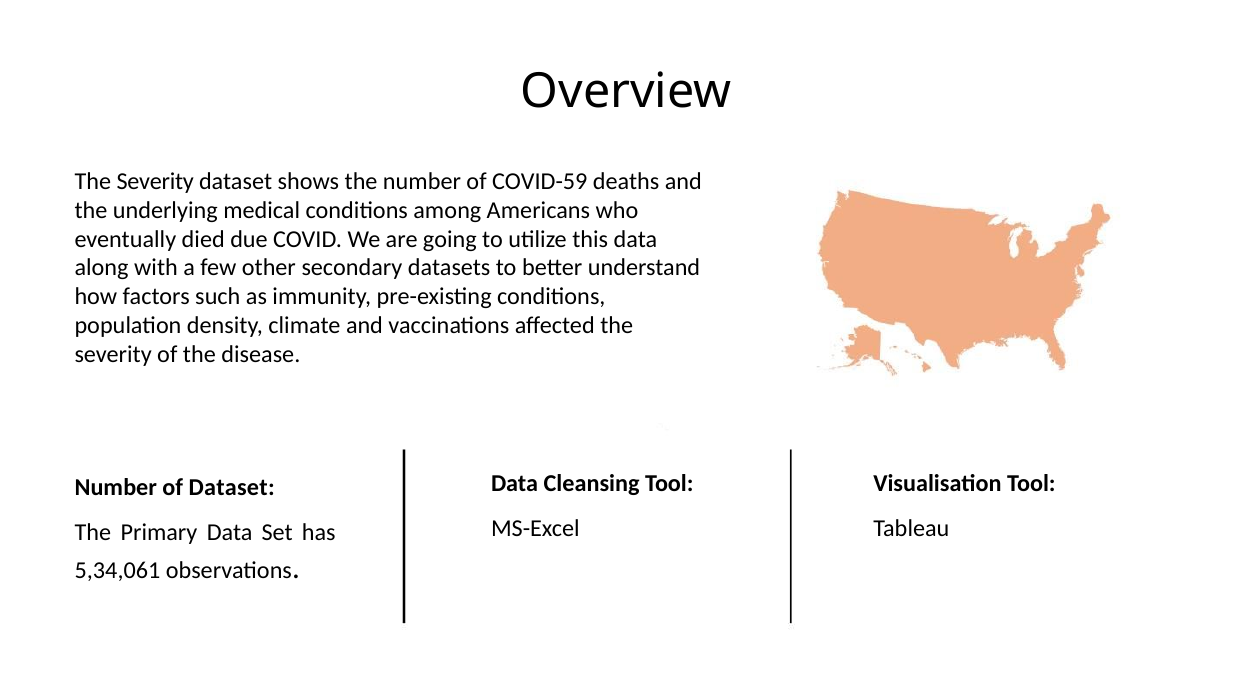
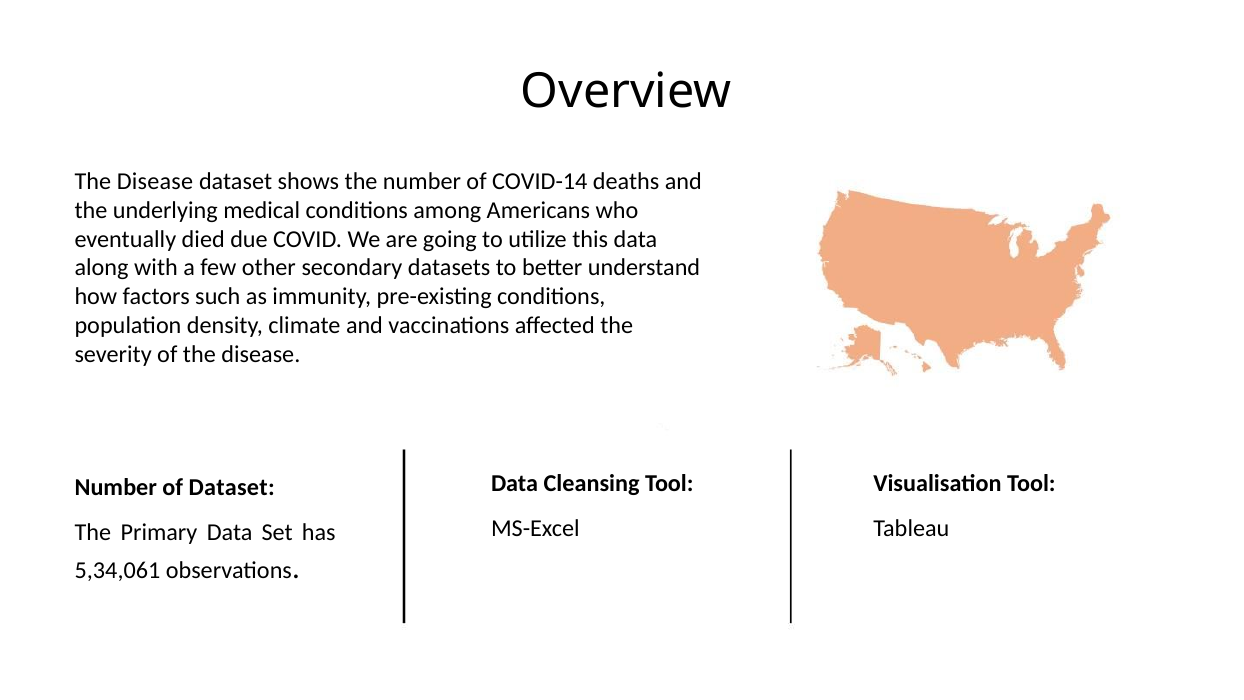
Severity: Severity -> Disease (155, 181)
COVID-59: COVID-59 -> COVID-14 (540, 181)
